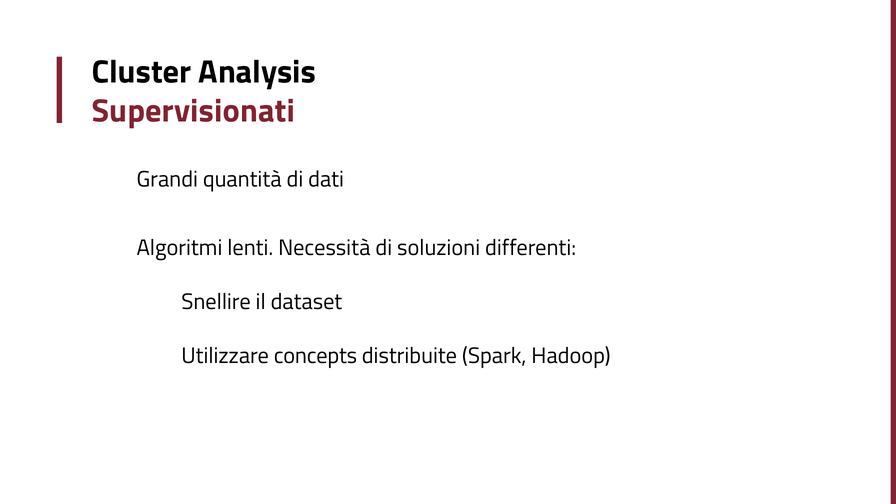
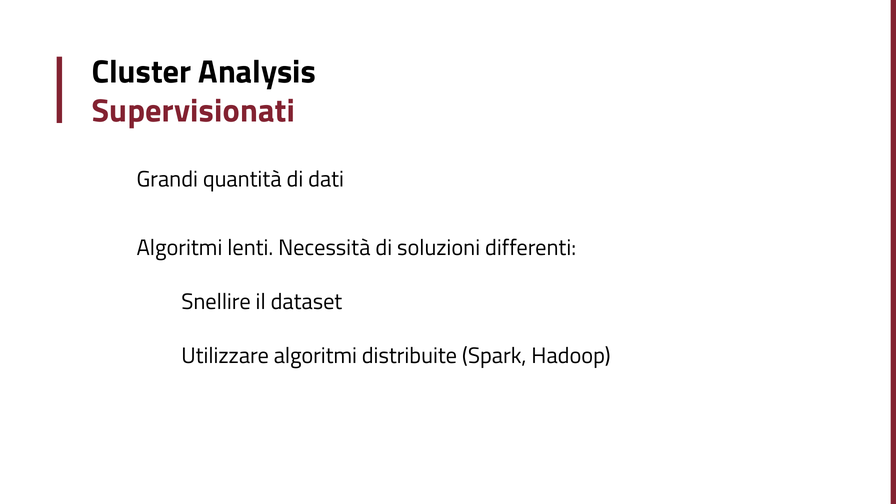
Utilizzare concepts: concepts -> algoritmi (315, 356)
